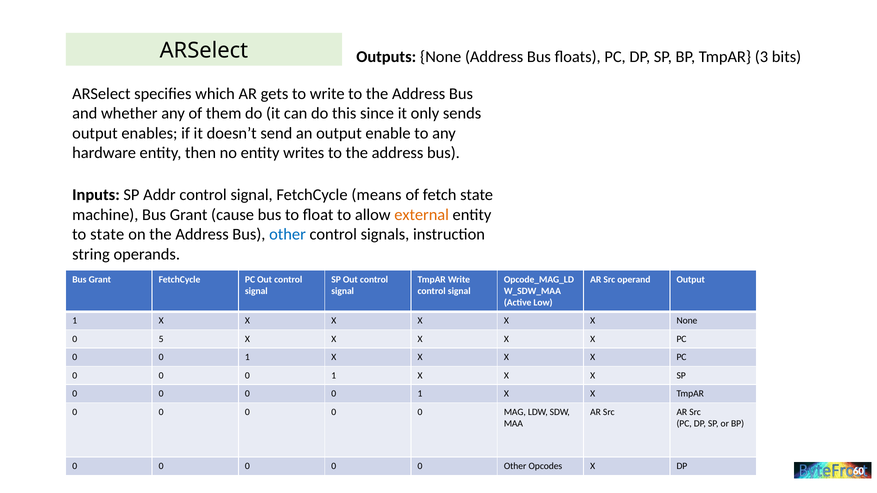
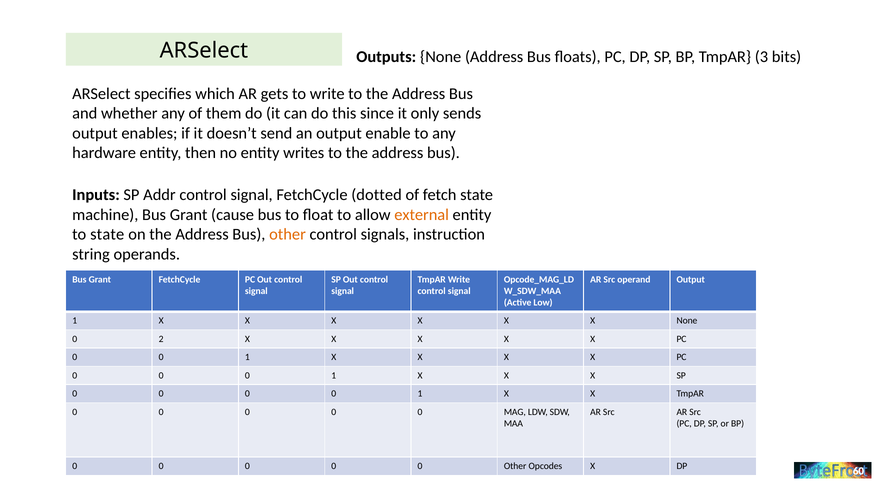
means: means -> dotted (377, 195)
other colour: blue -> orange (288, 235)
5: 5 -> 2 (161, 339)
